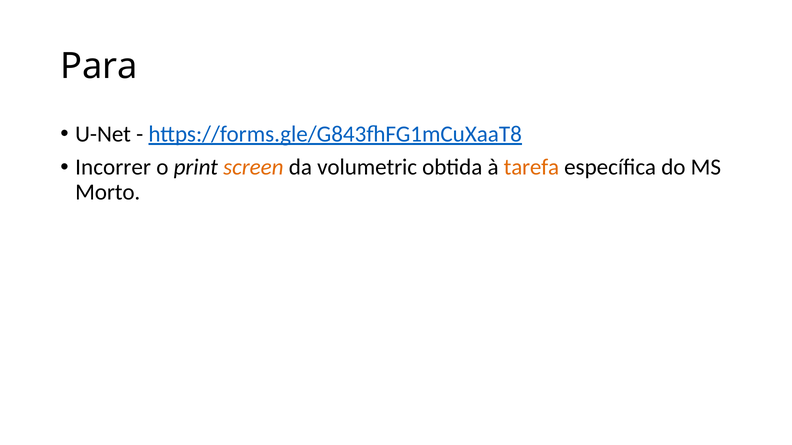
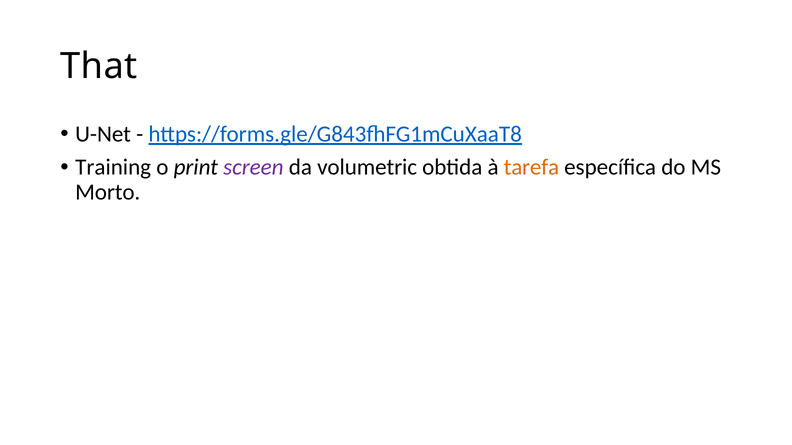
Para: Para -> That (99, 67)
Incorrer: Incorrer -> Training (113, 168)
screen colour: orange -> purple (253, 168)
